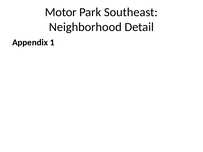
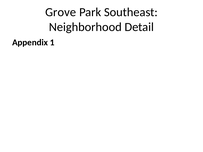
Motor: Motor -> Grove (61, 12)
